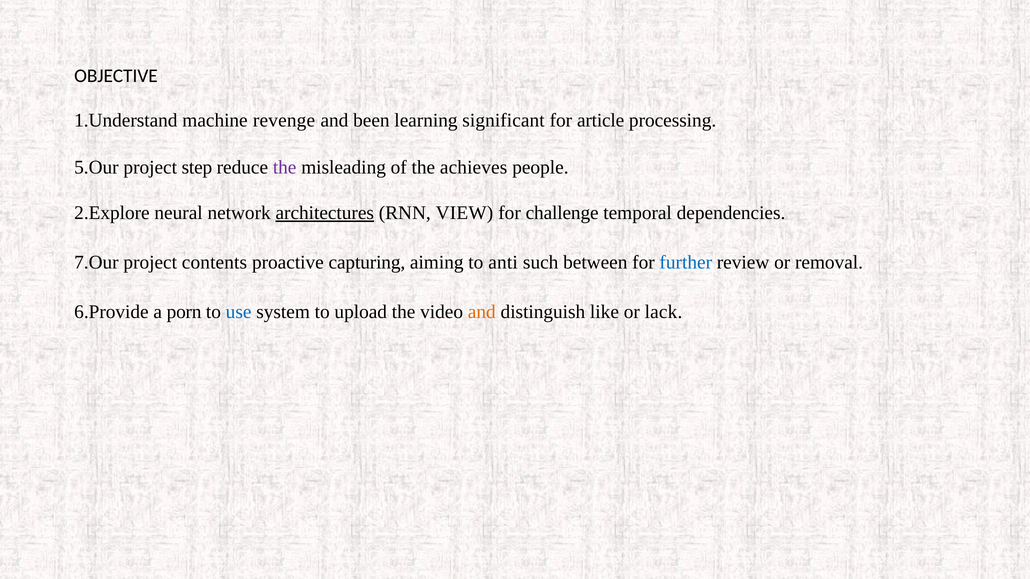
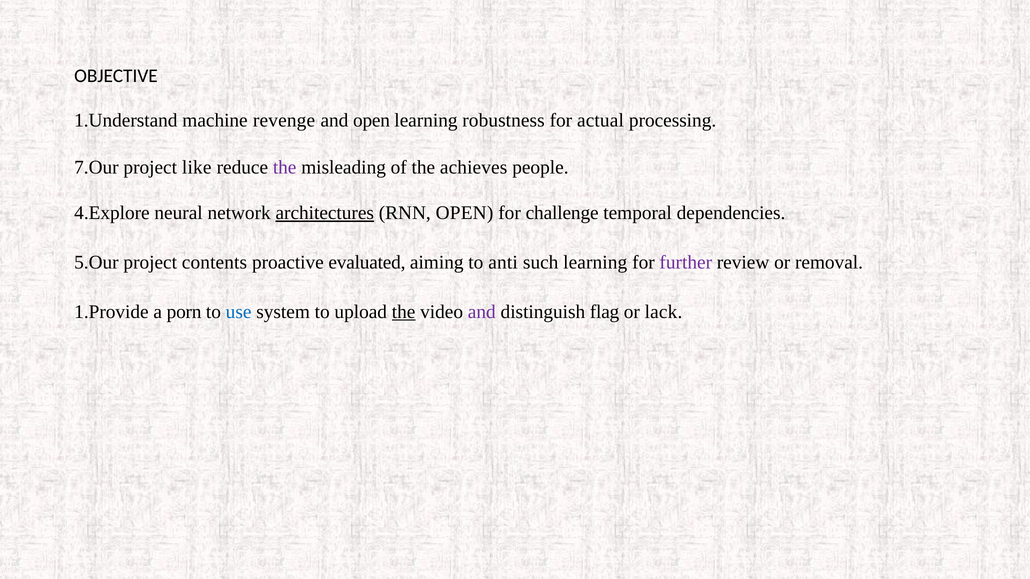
and been: been -> open (372, 120)
significant: significant -> robustness (504, 120)
article: article -> actual (600, 120)
5.Our: 5.Our -> 7.Our (96, 167)
step: step -> like (197, 167)
2.Explore: 2.Explore -> 4.Explore (112, 213)
RNN VIEW: VIEW -> OPEN (465, 213)
7.Our: 7.Our -> 5.Our (96, 263)
capturing: capturing -> evaluated (367, 263)
such between: between -> learning (595, 263)
further colour: blue -> purple (686, 263)
6.Provide: 6.Provide -> 1.Provide (111, 312)
the underline: none -> present (404, 312)
and colour: orange -> purple (482, 312)
like: like -> flag (605, 312)
